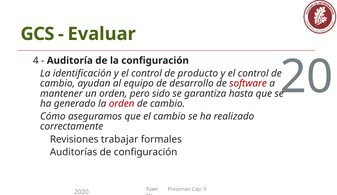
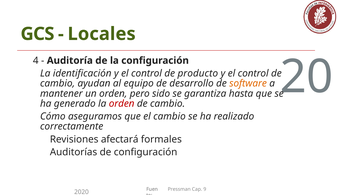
Evaluar: Evaluar -> Locales (102, 34)
software colour: red -> orange (248, 83)
trabajar: trabajar -> afectará (120, 139)
